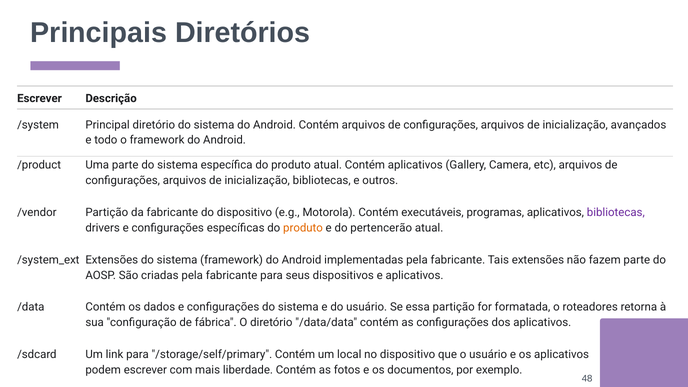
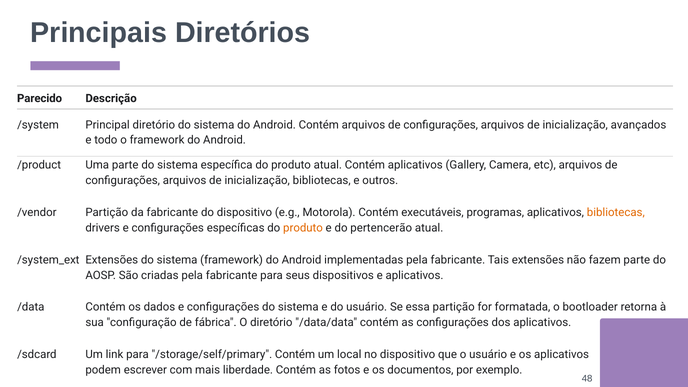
Escrever: Escrever -> Parecido (40, 98)
bibliotecas colour: purple -> orange (616, 213)
roteadores: roteadores -> bootloader (590, 307)
